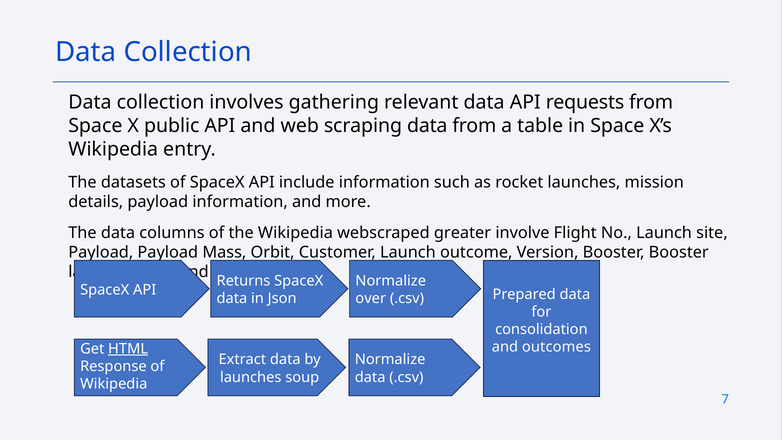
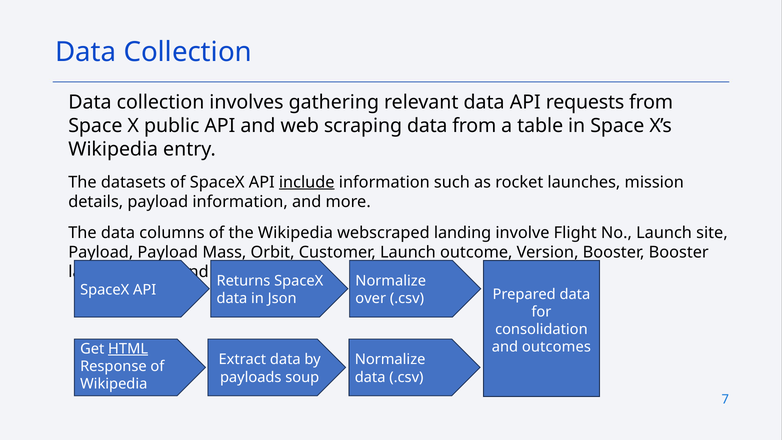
include underline: none -> present (307, 182)
webscraped greater: greater -> landing (463, 233)
launches: launches -> payloads (251, 377)
